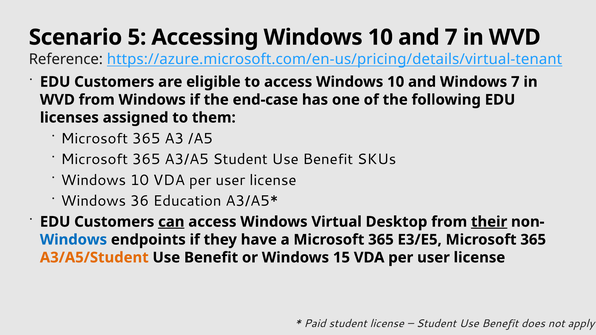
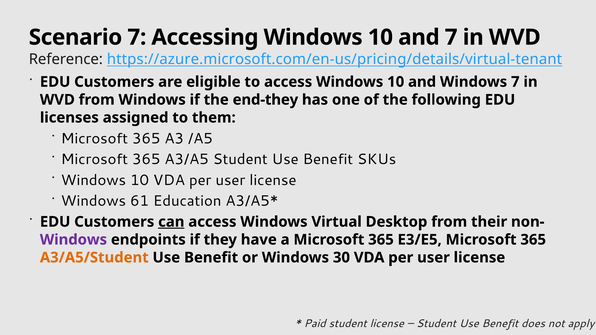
Scenario 5: 5 -> 7 (137, 37)
end-case: end-case -> end-they (265, 100)
36: 36 -> 61 (140, 201)
their underline: present -> none (489, 222)
Windows colour: blue -> purple (73, 240)
15: 15 -> 30 (341, 258)
